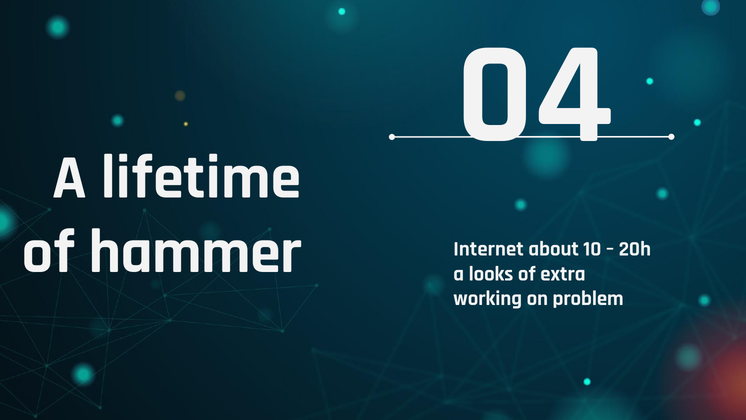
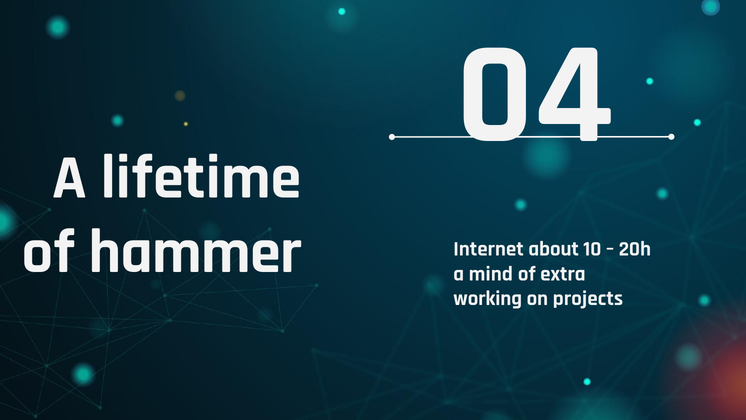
looks: looks -> mind (491, 273)
problem: problem -> projects (588, 298)
